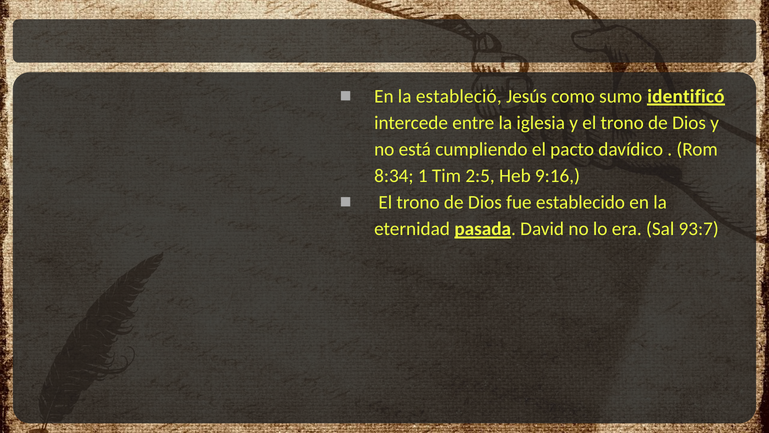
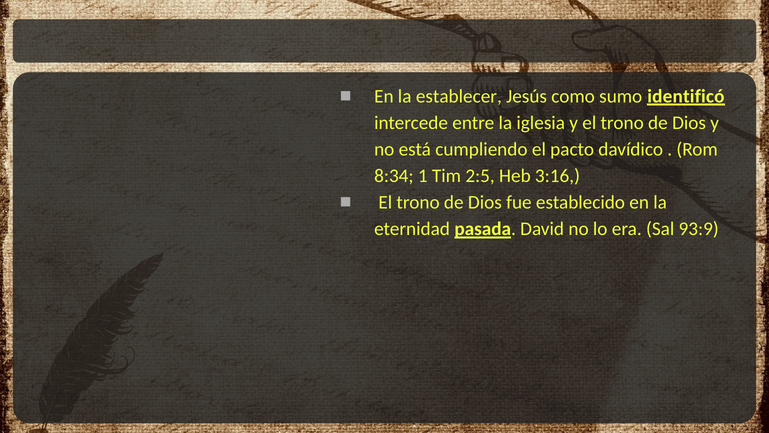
estableció: estableció -> establecer (459, 96)
9:16: 9:16 -> 3:16 (557, 176)
93:7: 93:7 -> 93:9 (699, 229)
